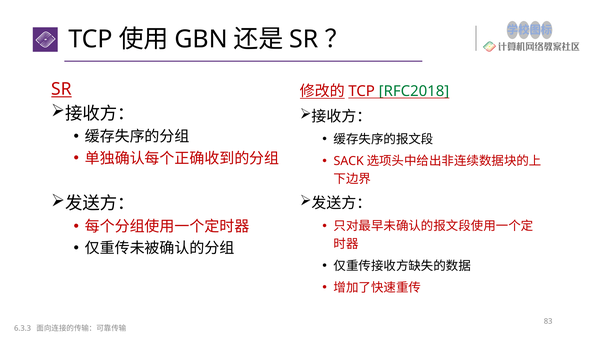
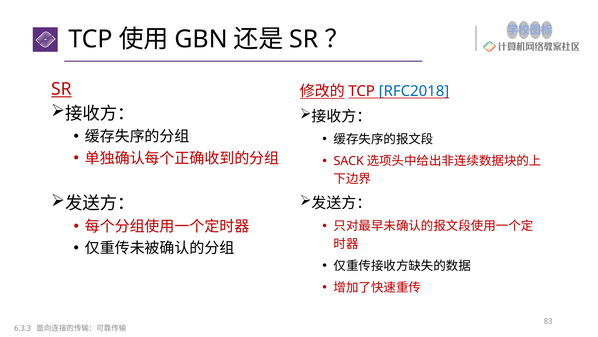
RFC2018 colour: green -> blue (414, 91)
